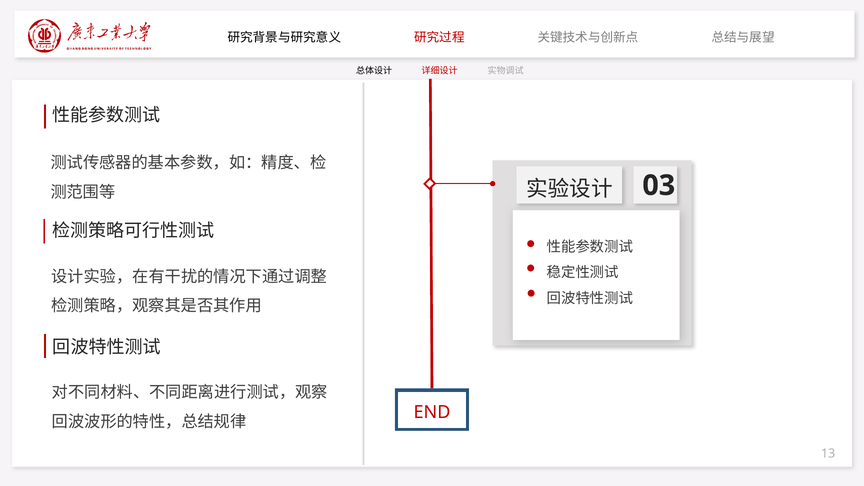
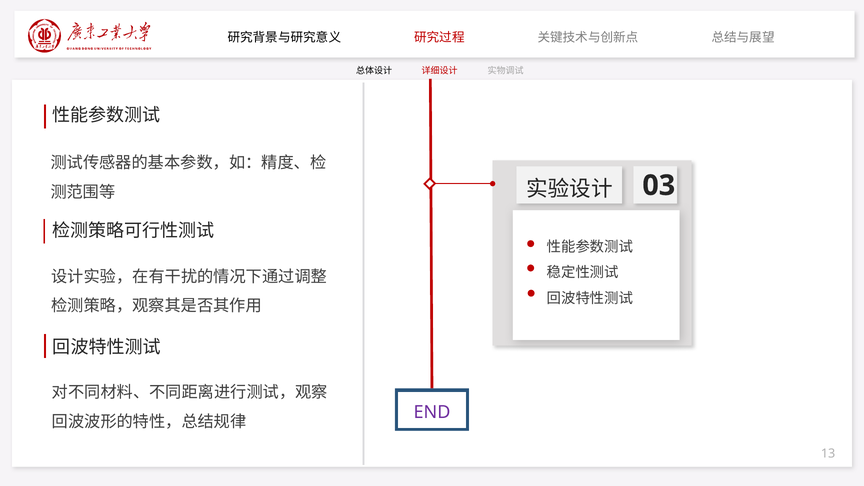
END colour: red -> purple (432, 412)
